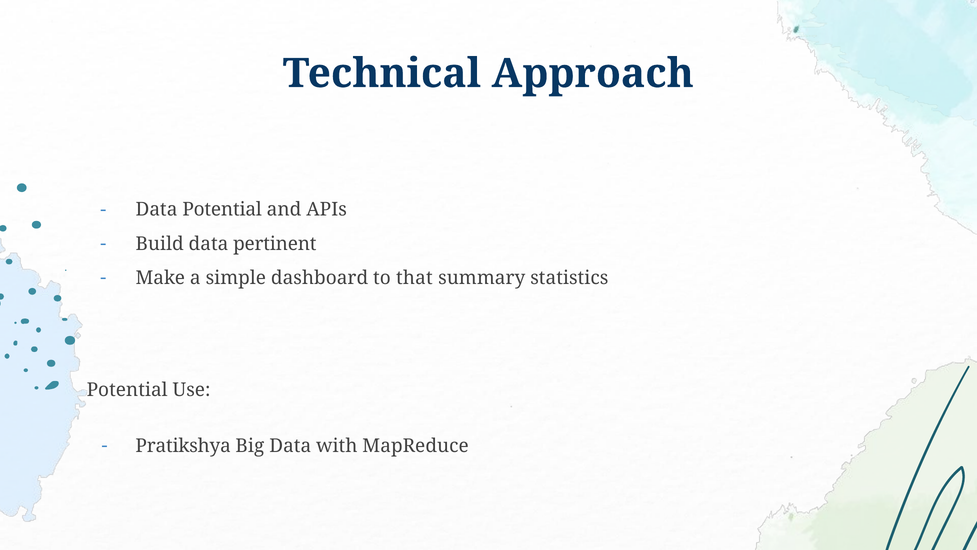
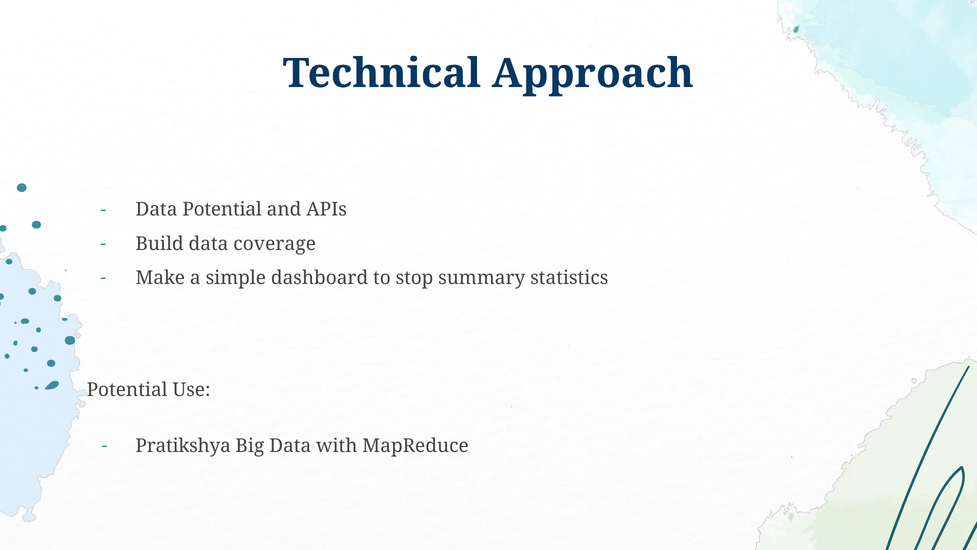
pertinent: pertinent -> coverage (275, 244)
that: that -> stop (415, 278)
